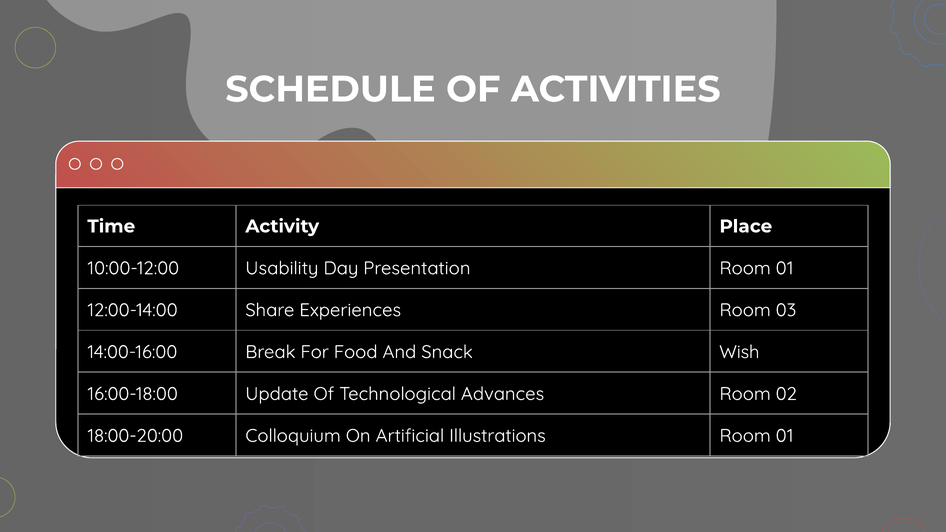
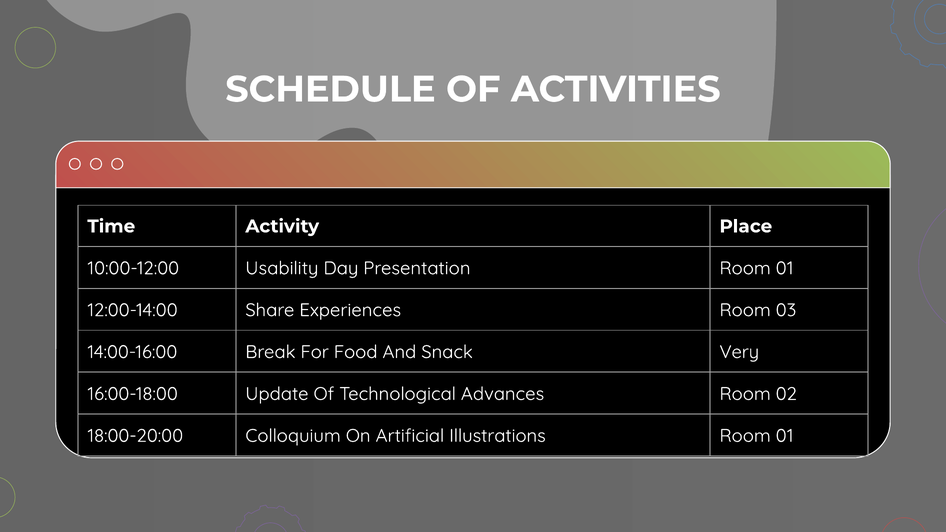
Wish: Wish -> Very (739, 352)
